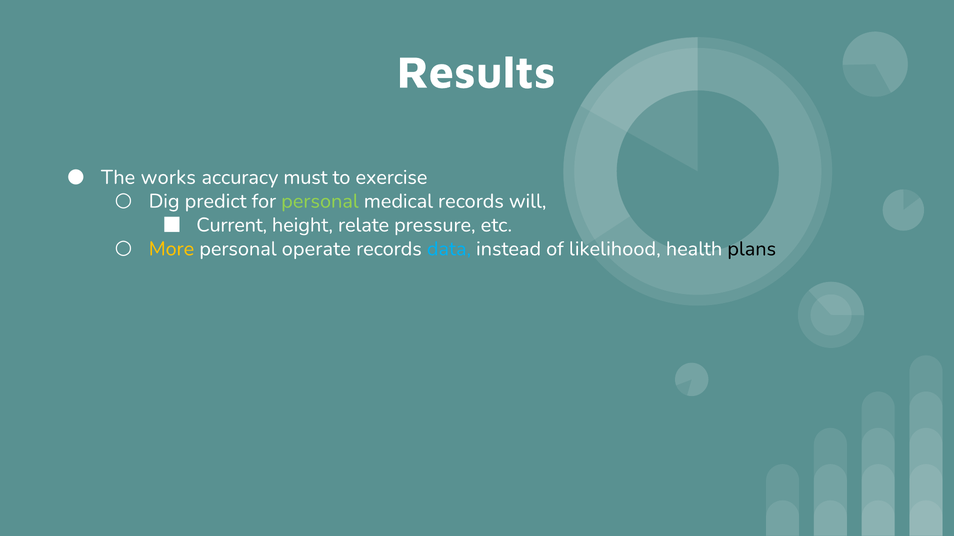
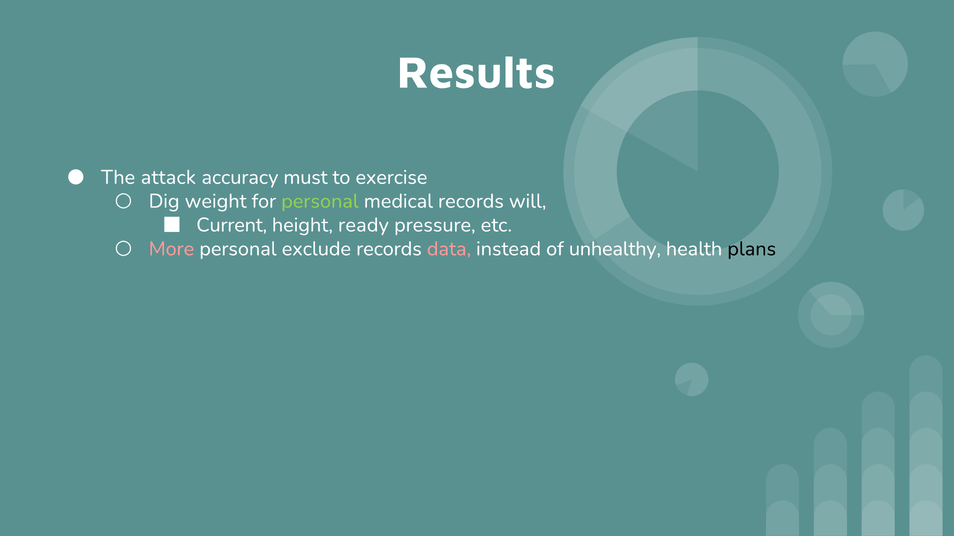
works: works -> attack (168, 178)
predict: predict -> weight (216, 201)
relate: relate -> ready (363, 225)
More colour: yellow -> pink (171, 249)
operate: operate -> exclude (316, 249)
data colour: light blue -> pink (449, 249)
likelihood: likelihood -> unhealthy (615, 249)
